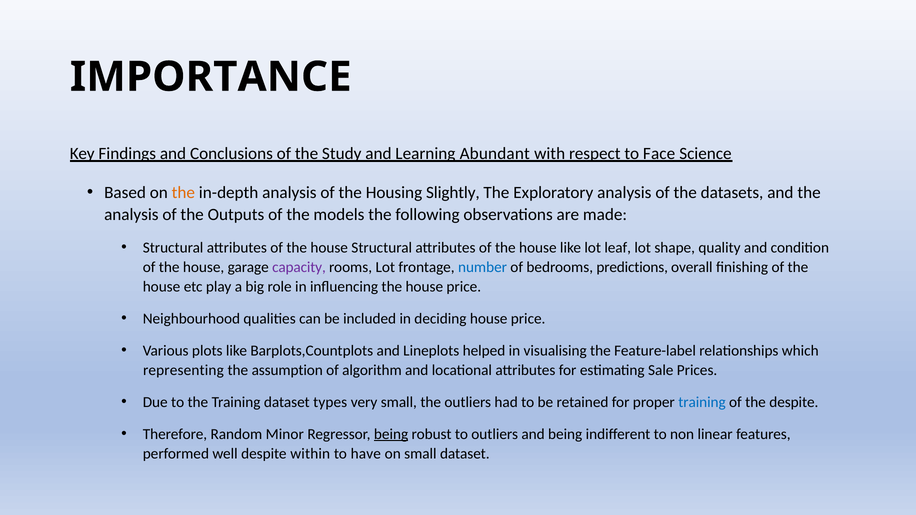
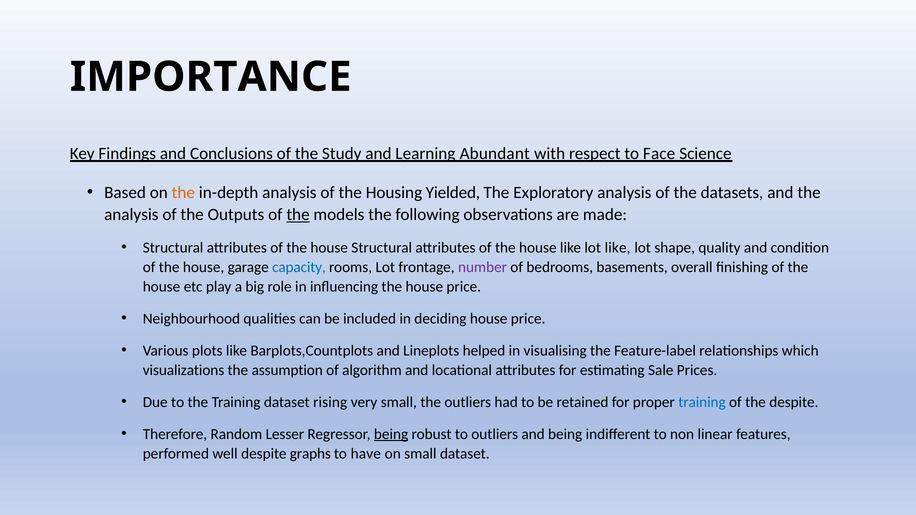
Slightly: Slightly -> Yielded (453, 193)
the underline: none -> present (298, 215)
lot leaf: leaf -> like (618, 248)
capacity colour: purple -> blue (299, 267)
number colour: blue -> purple (483, 267)
predictions: predictions -> basements (632, 267)
representing: representing -> visualizations (184, 370)
types: types -> rising (330, 402)
Minor: Minor -> Lesser (285, 434)
within: within -> graphs (310, 454)
